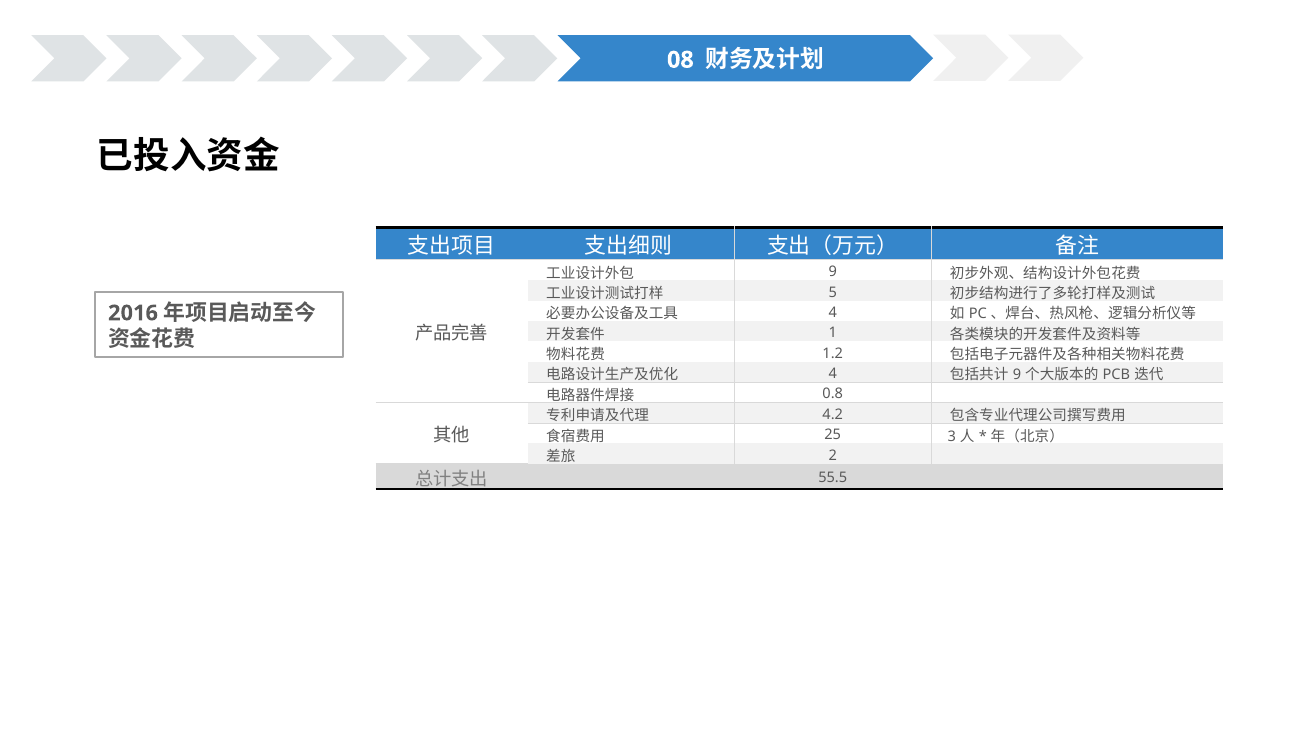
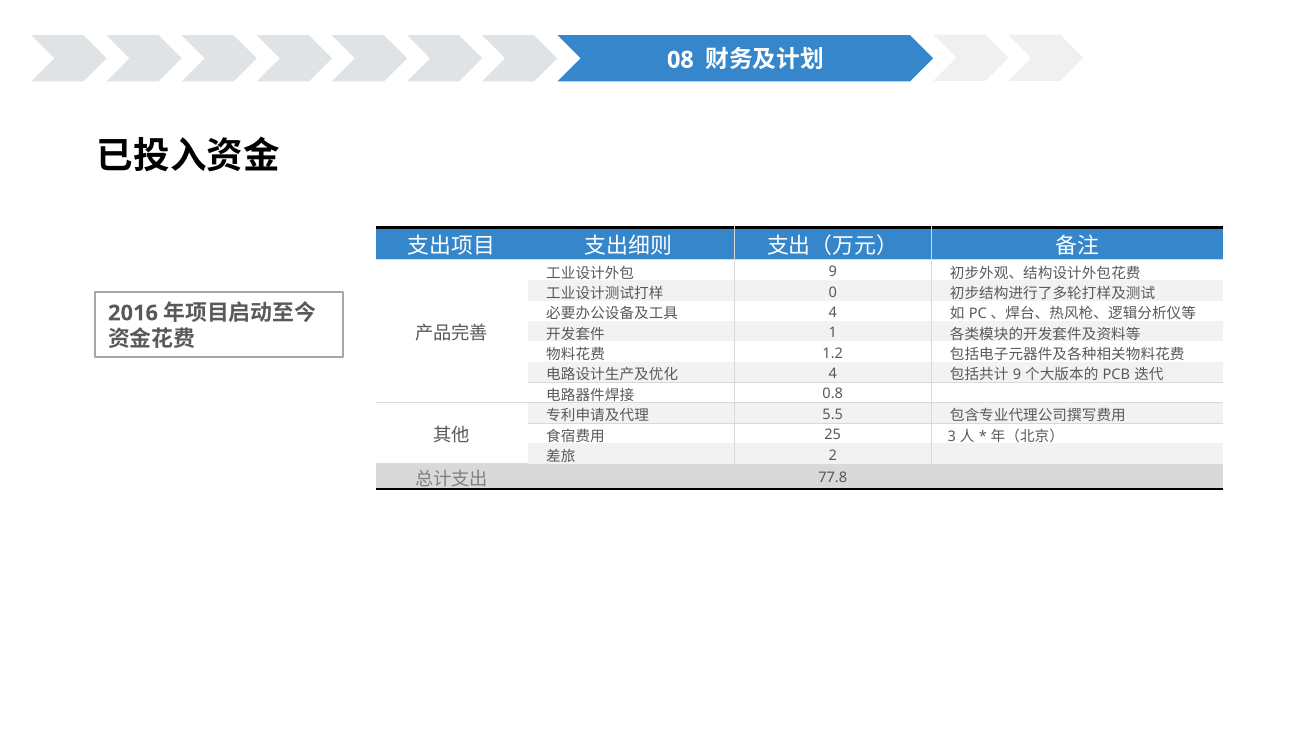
5: 5 -> 0 (833, 292)
4.2: 4.2 -> 5.5 (833, 415)
55.5: 55.5 -> 77.8 (833, 478)
